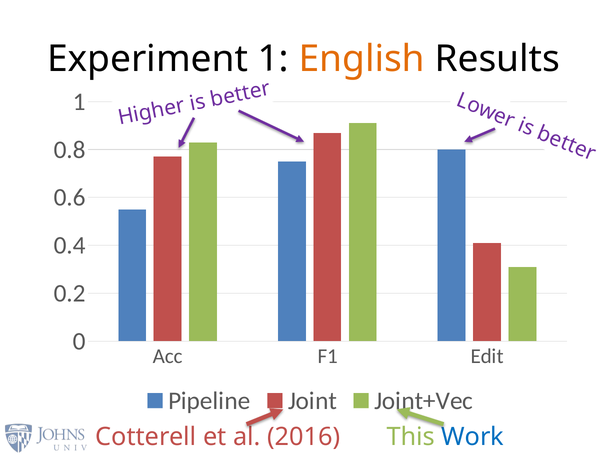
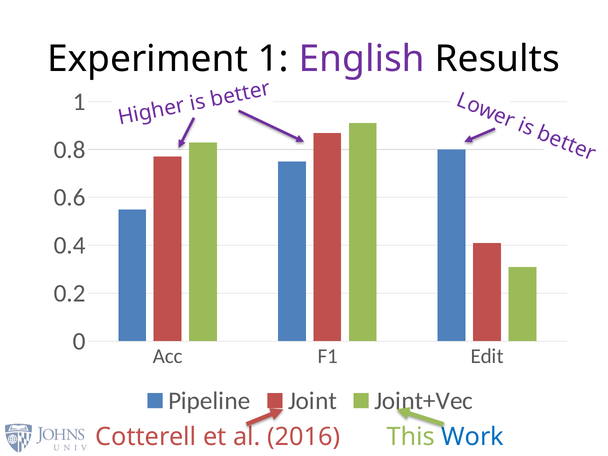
English colour: orange -> purple (362, 59)
